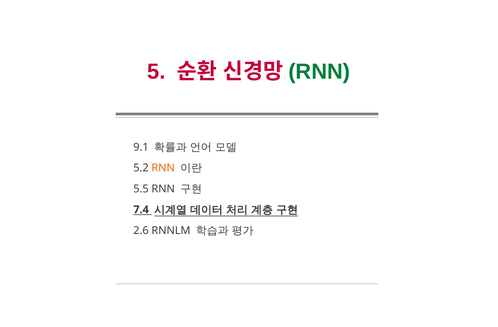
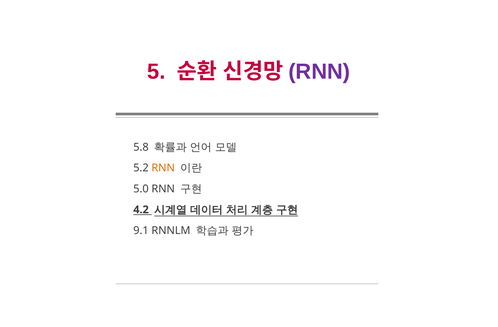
RNN colour: green -> purple (319, 72)
9.1: 9.1 -> 5.8 (141, 147)
5.5: 5.5 -> 5.0 (141, 189)
7.4: 7.4 -> 4.2 (141, 210)
2.6: 2.6 -> 9.1 (141, 231)
